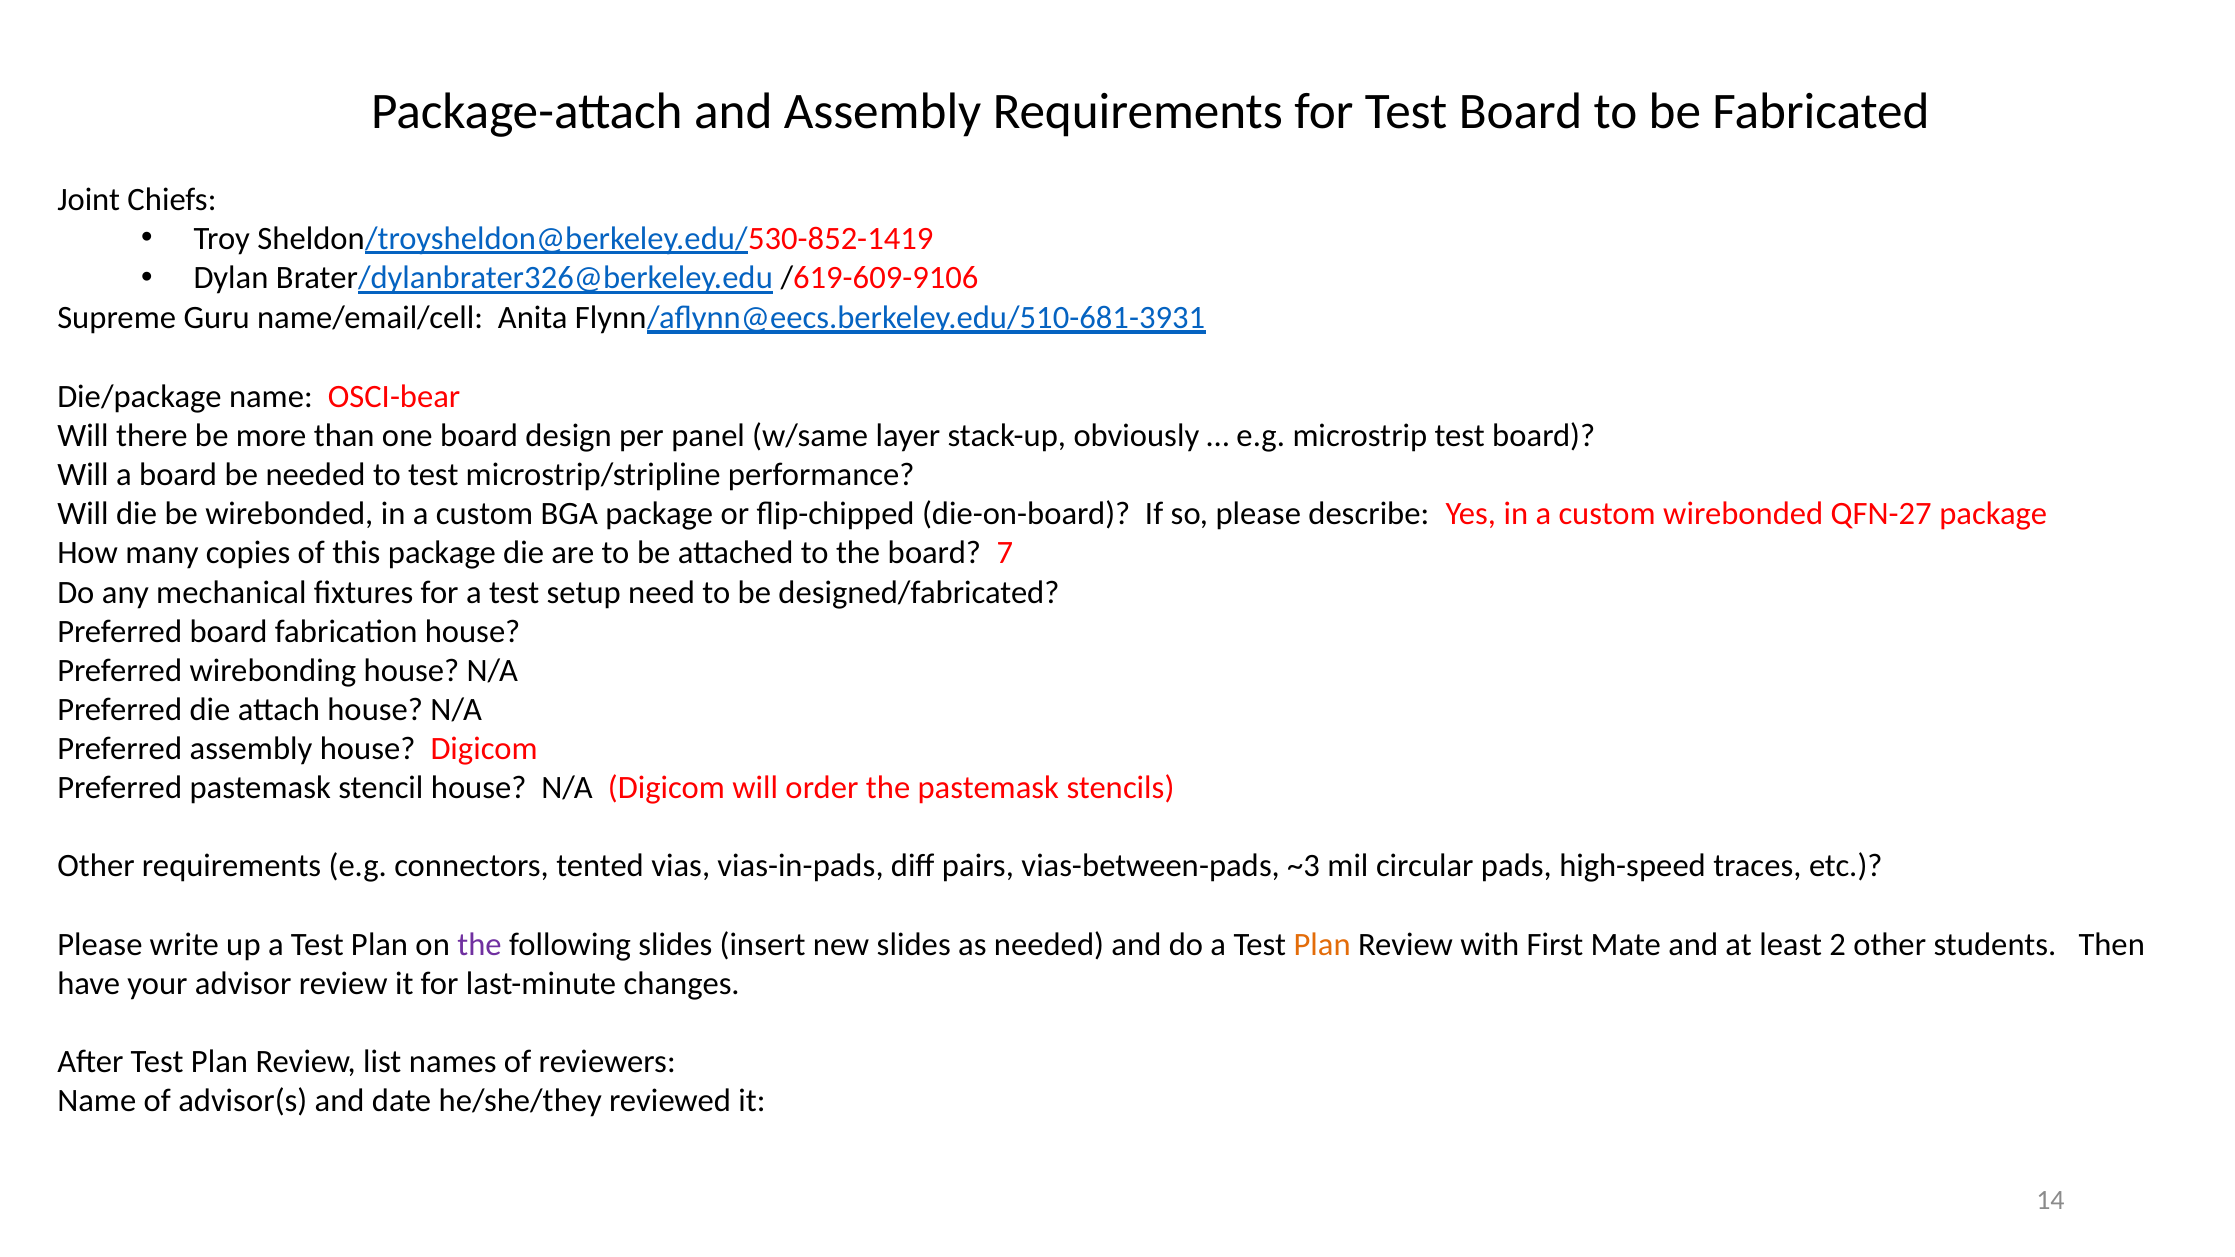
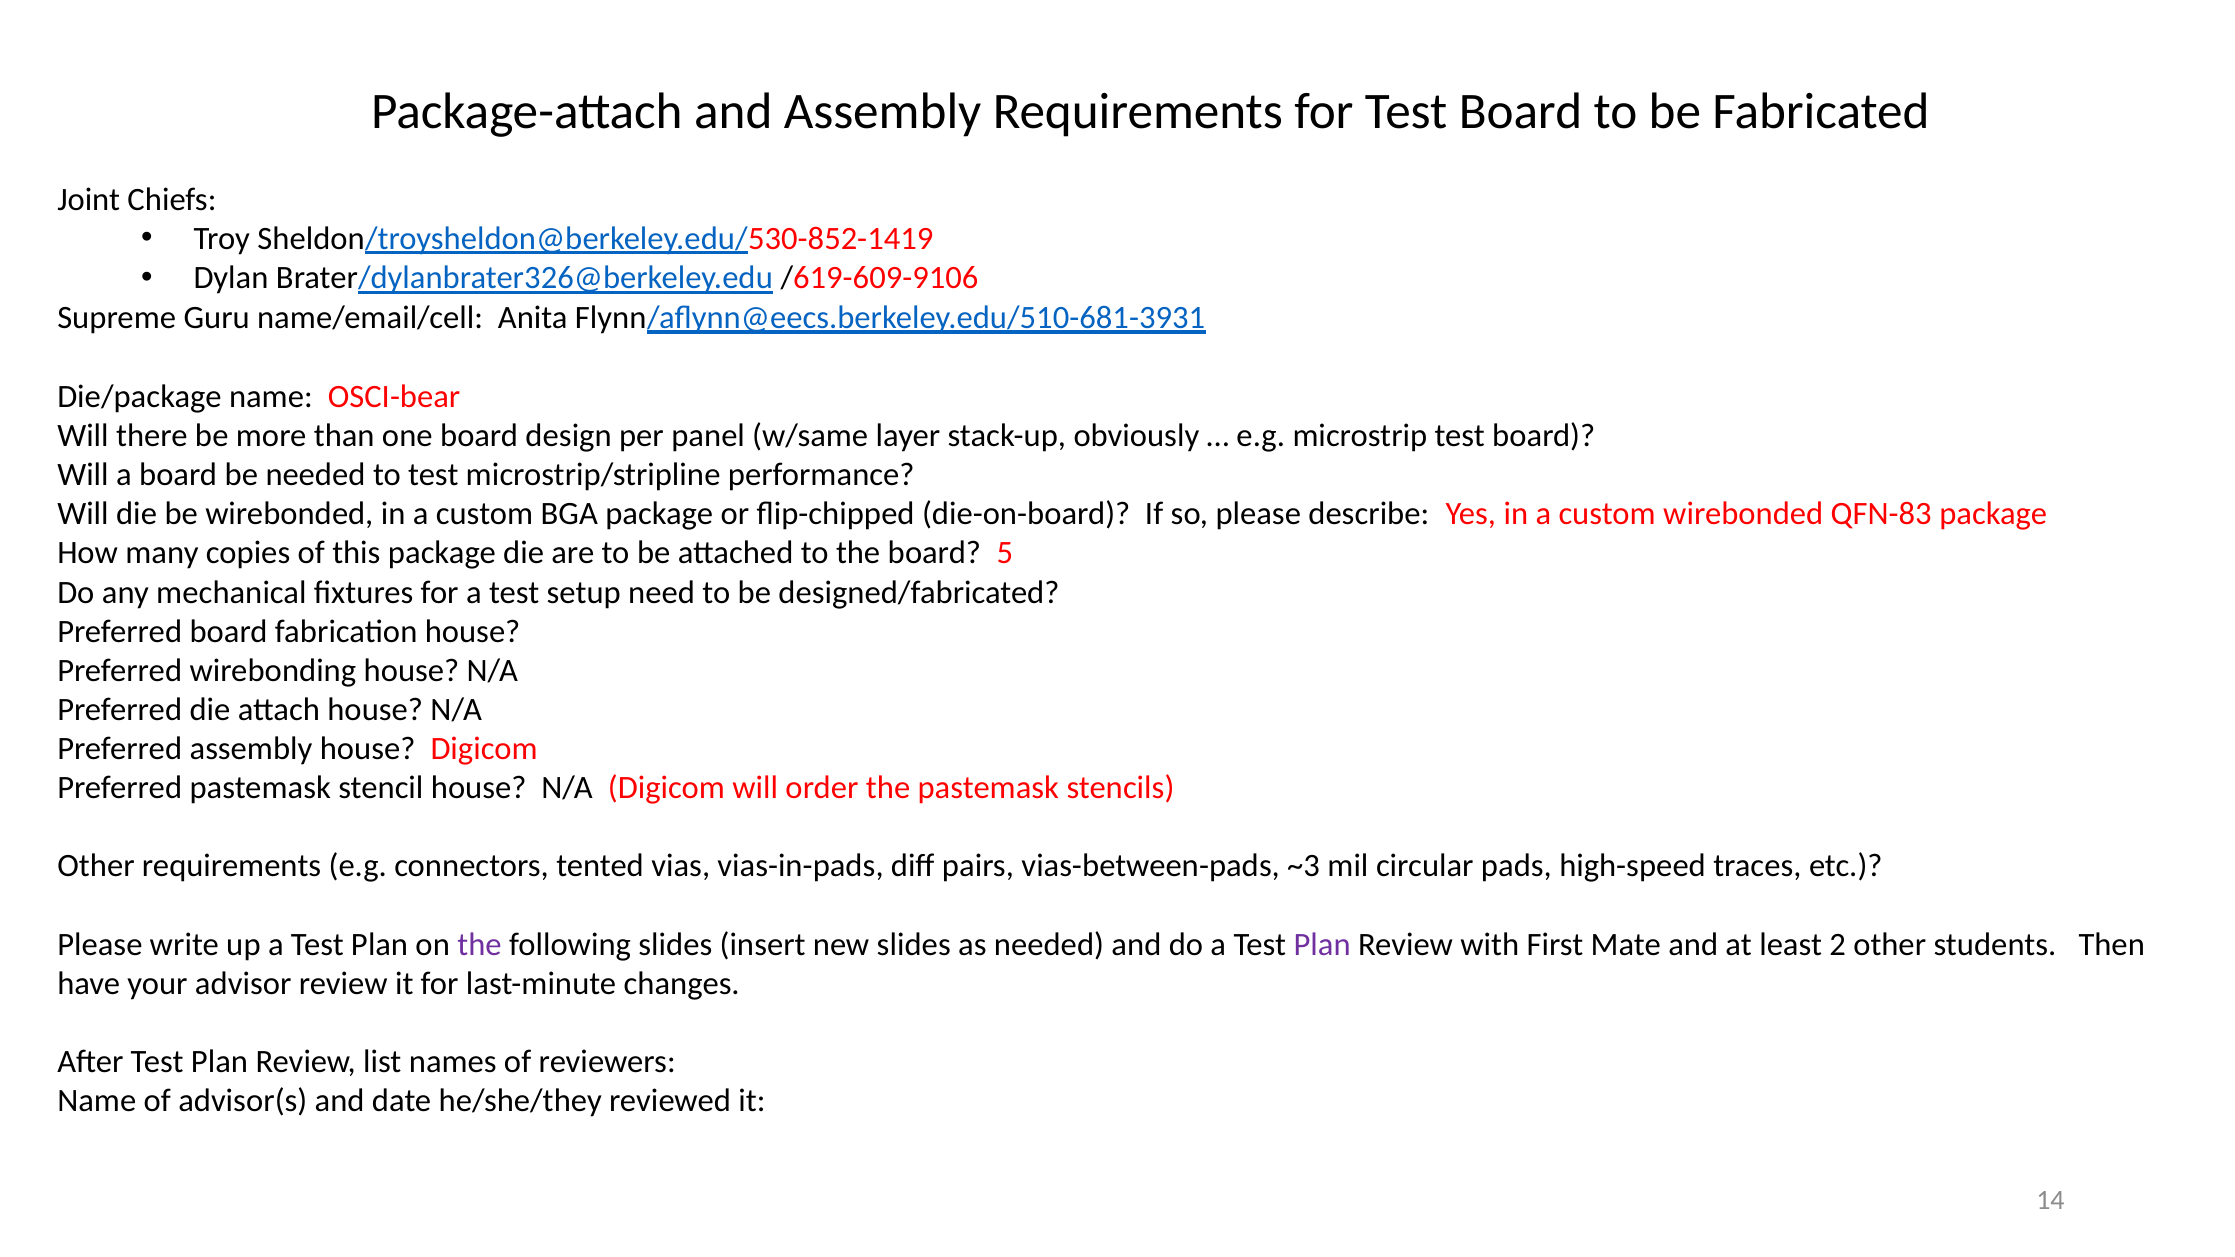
QFN-27: QFN-27 -> QFN-83 (1881, 514)
7: 7 -> 5 (1005, 553)
Plan colour: orange -> purple (1322, 945)
